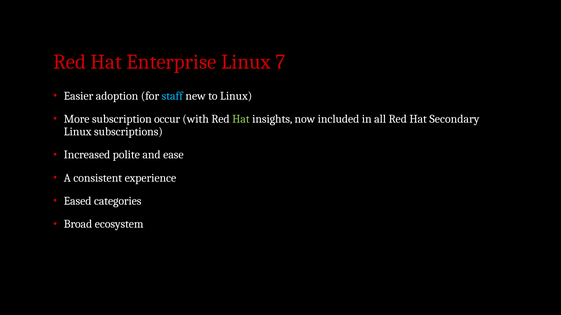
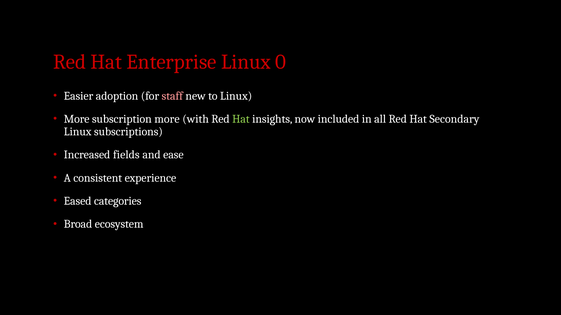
7: 7 -> 0 (281, 62)
staff colour: light blue -> pink (172, 96)
subscription occur: occur -> more (167, 119)
polite: polite -> fields (126, 155)
